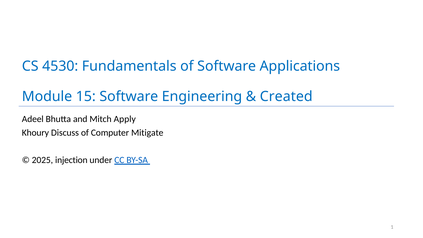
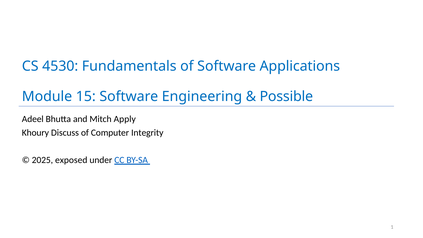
Created: Created -> Possible (286, 97)
Mitigate: Mitigate -> Integrity (147, 133)
injection: injection -> exposed (71, 160)
